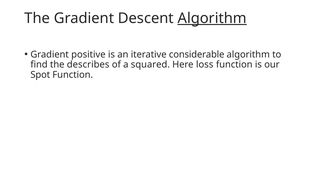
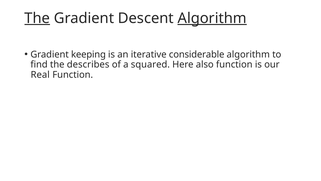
The underline: none -> present (37, 18)
positive: positive -> keeping (88, 54)
loss: loss -> also (205, 64)
Spot: Spot -> Real (40, 74)
